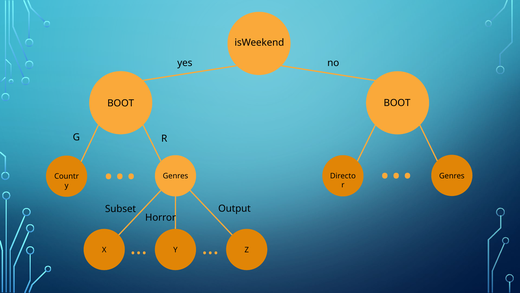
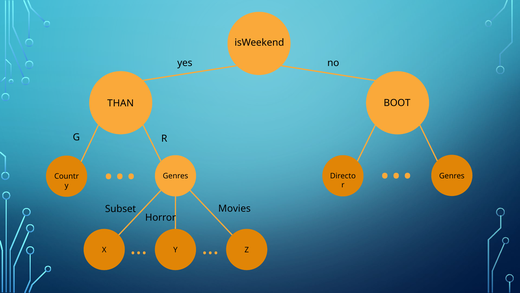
BOOT: BOOT -> THAN (121, 103)
Output: Output -> Movies (234, 208)
